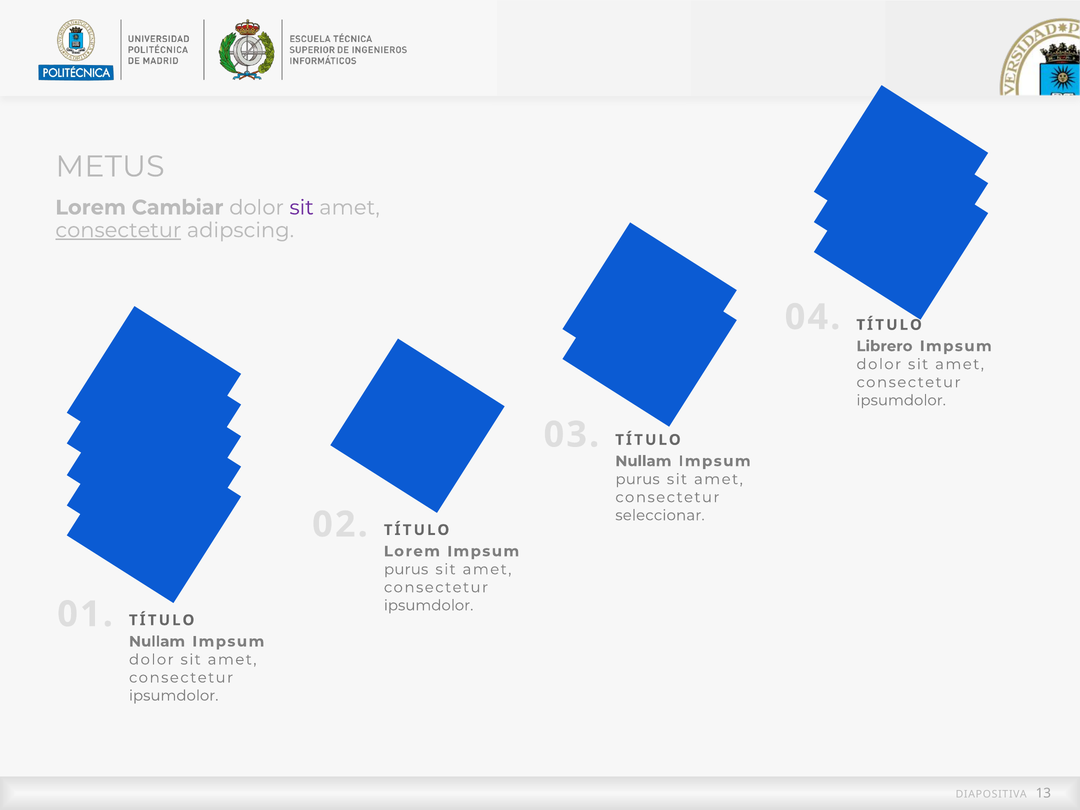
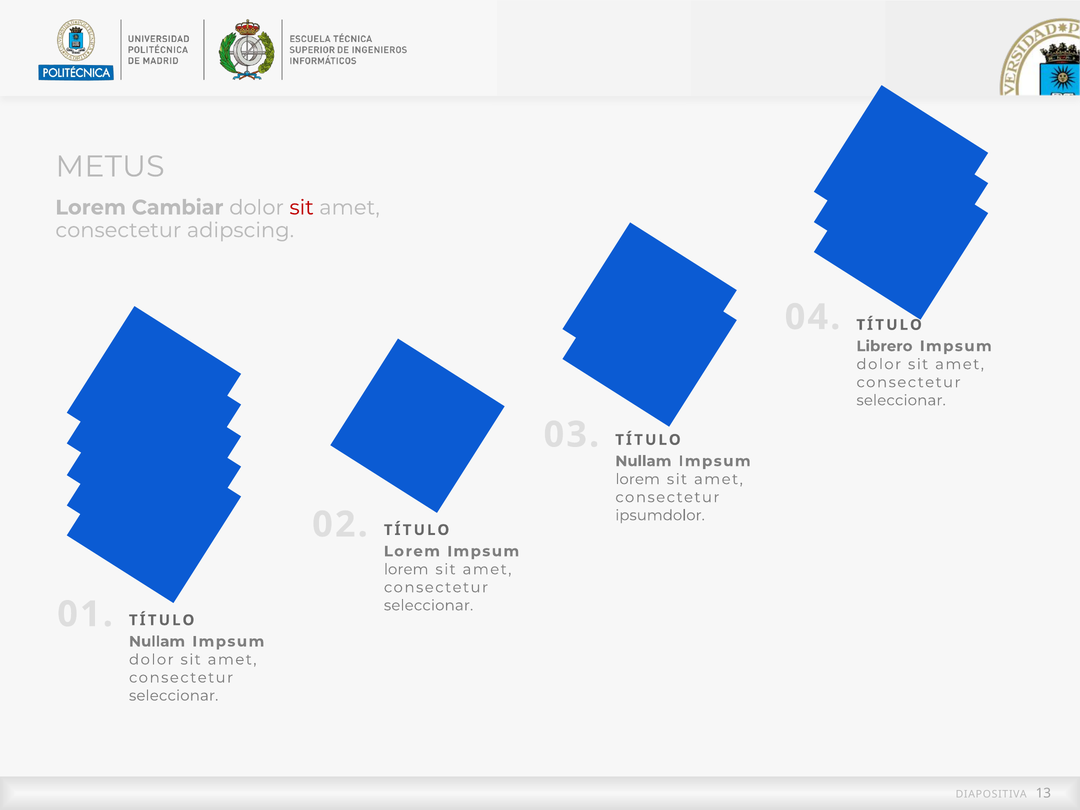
sit colour: purple -> red (302, 208)
consectetur underline: present -> none (118, 230)
ipsumdolor: ipsumdolor -> seleccionar (901, 400)
purus: purus -> lorem (638, 479)
seleccionar: seleccionar -> ipsumdolor (660, 515)
purus: purus -> lorem (406, 569)
ipsumdolor: ipsumdolor -> seleccionar (429, 605)
ipsumdolor: ipsumdolor -> seleccionar (174, 696)
